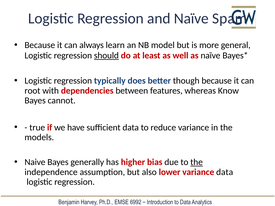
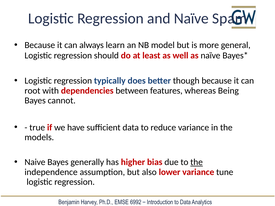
should underline: present -> none (106, 56)
Know: Know -> Being (228, 91)
variance data: data -> tune (225, 172)
